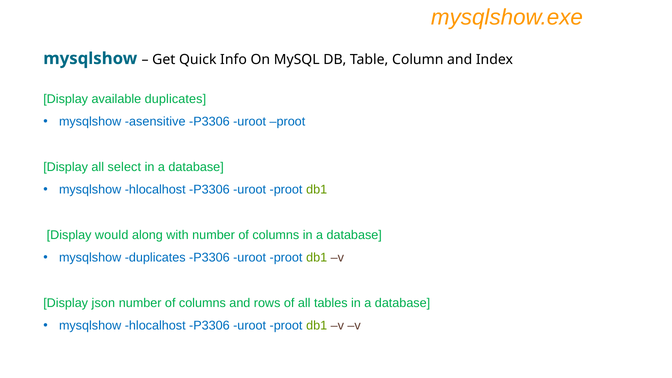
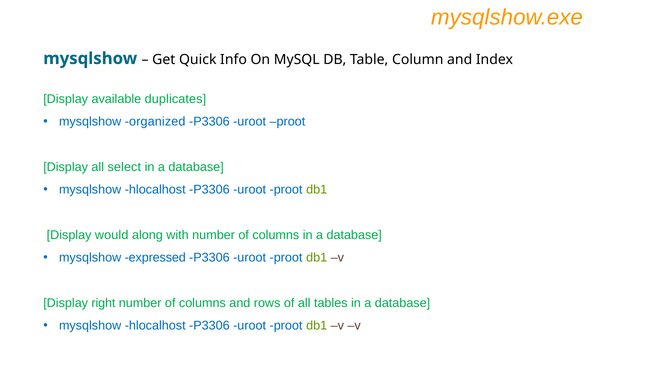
asensitive: asensitive -> organized (155, 122)
mysqlshow duplicates: duplicates -> expressed (155, 258)
json: json -> right (103, 303)
